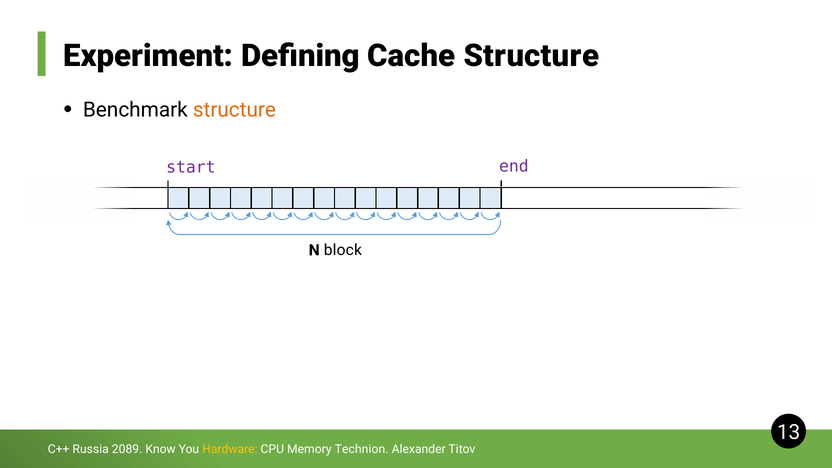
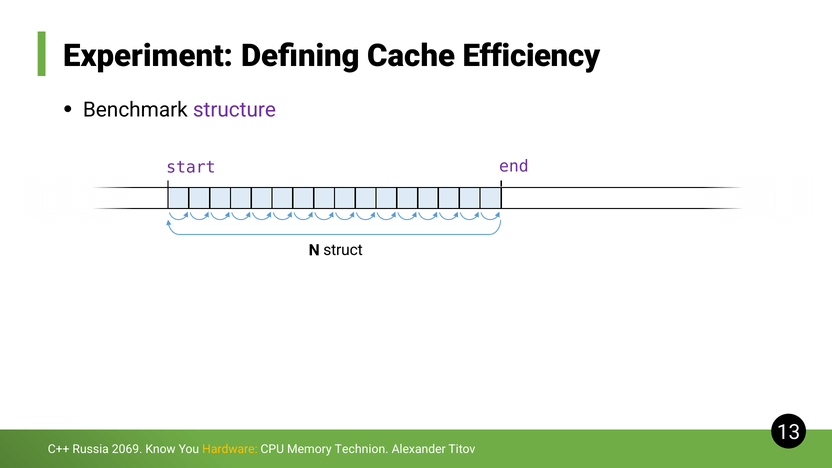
Cache Structure: Structure -> Efficiency (532, 56)
structure colour: orange -> purple (234, 110)
block: block -> struct (343, 250)
2089: 2089 -> 2069 (127, 449)
